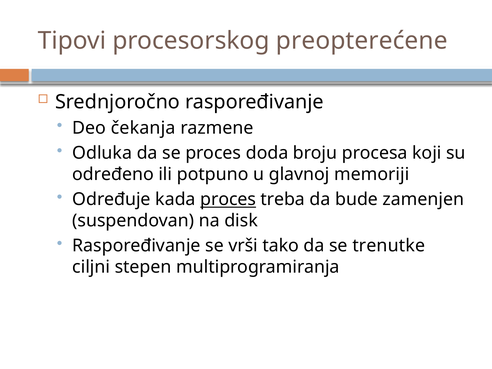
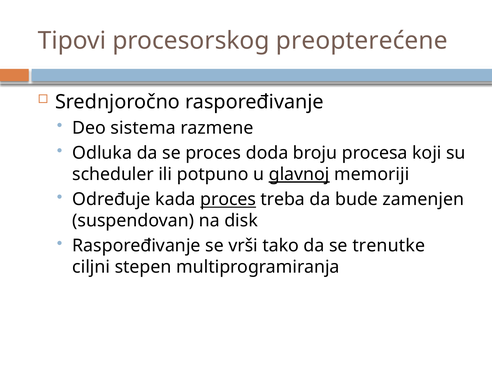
čekanja: čekanja -> sistema (143, 128)
određeno: određeno -> scheduler (113, 174)
glavnoj underline: none -> present (299, 174)
